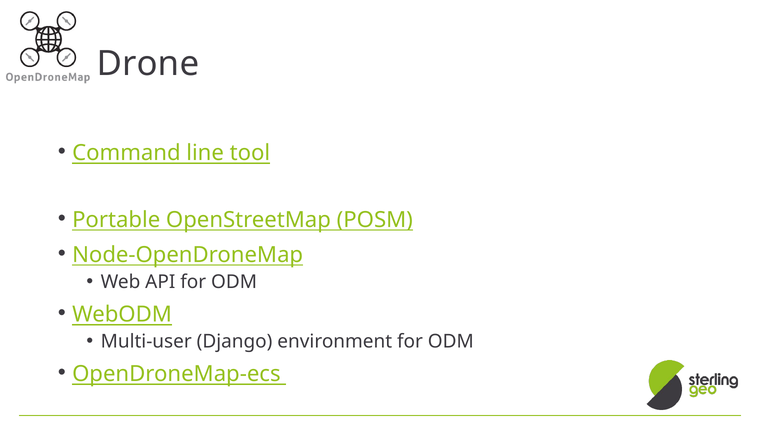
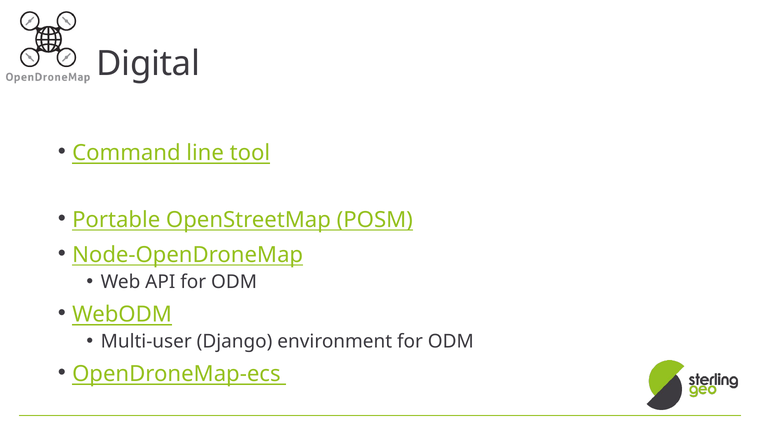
Drone: Drone -> Digital (148, 64)
